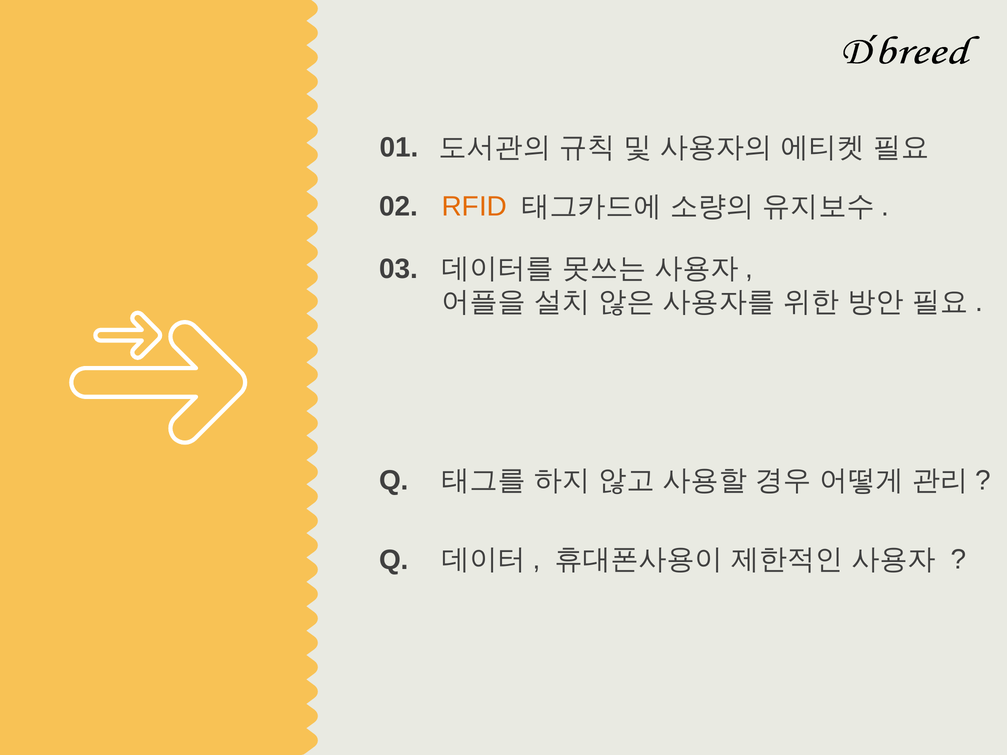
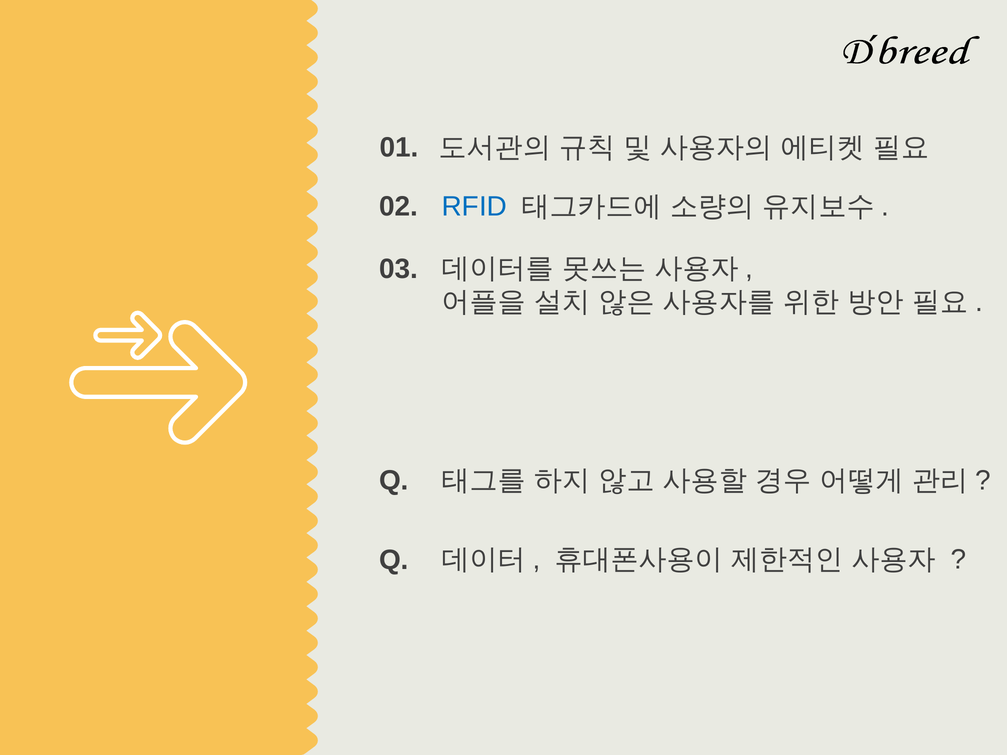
RFID colour: orange -> blue (474, 207)
